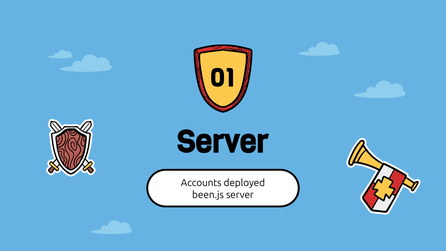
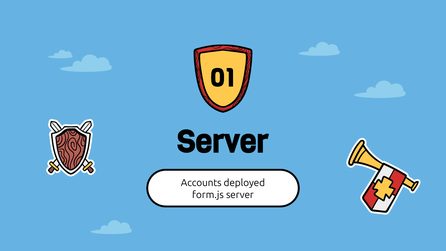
been.js: been.js -> form.js (208, 195)
